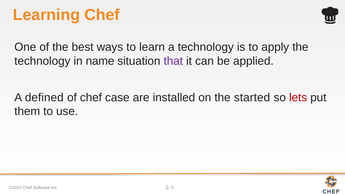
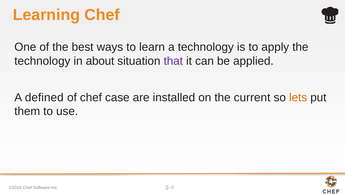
name: name -> about (100, 61)
started: started -> current (252, 97)
lets colour: red -> orange (298, 97)
